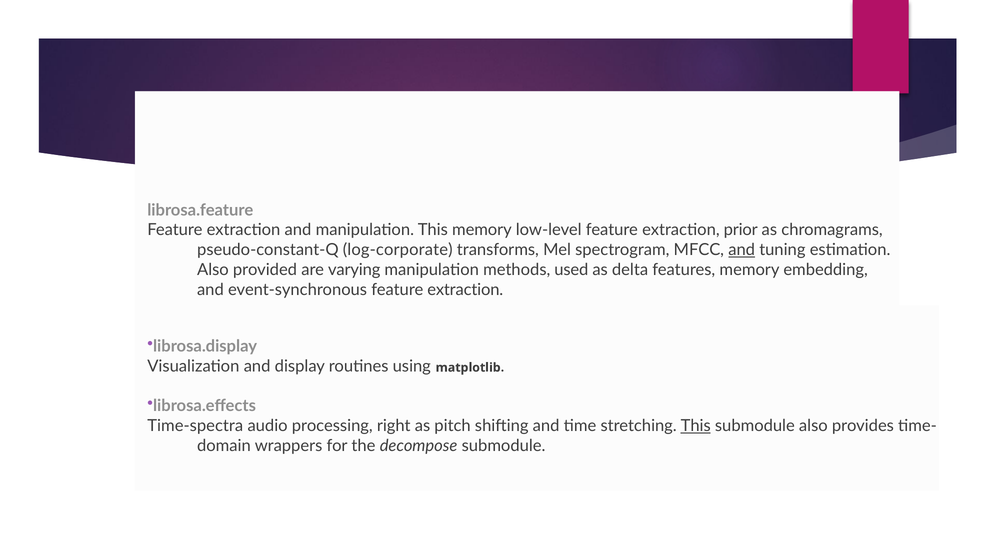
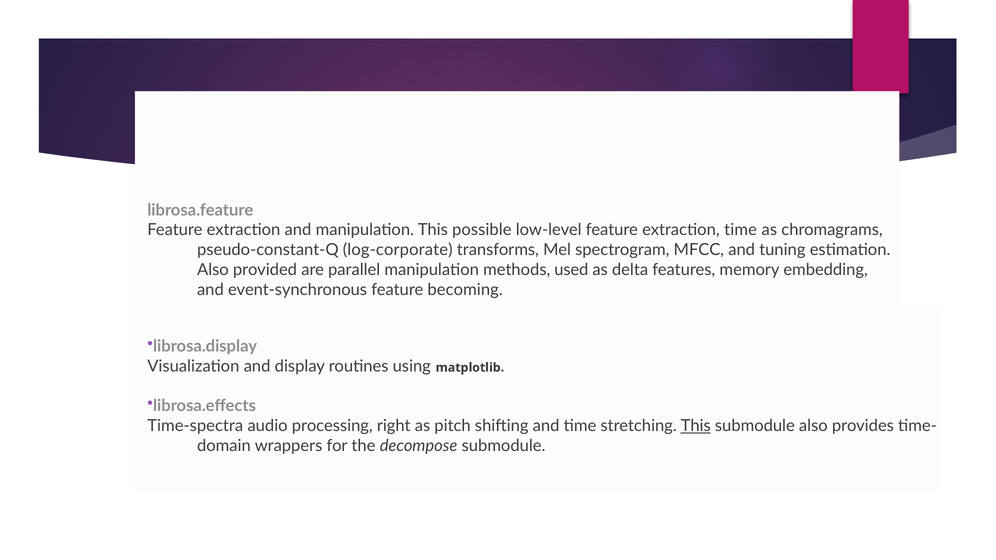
This memory: memory -> possible (482, 230)
extraction prior: prior -> time (741, 230)
and underline: present -> none (742, 250)
varying: varying -> parallel (354, 270)
event-synchronous feature extraction: extraction -> becoming (465, 290)
